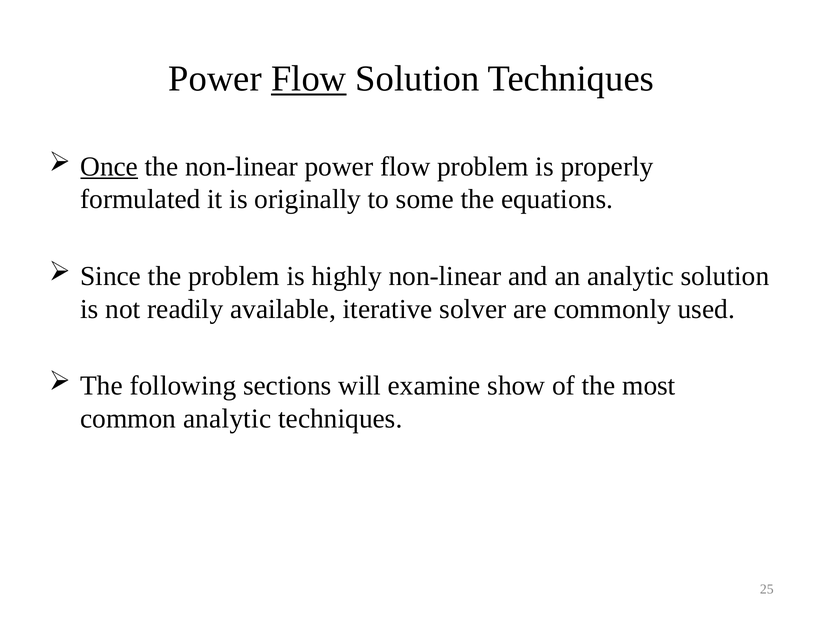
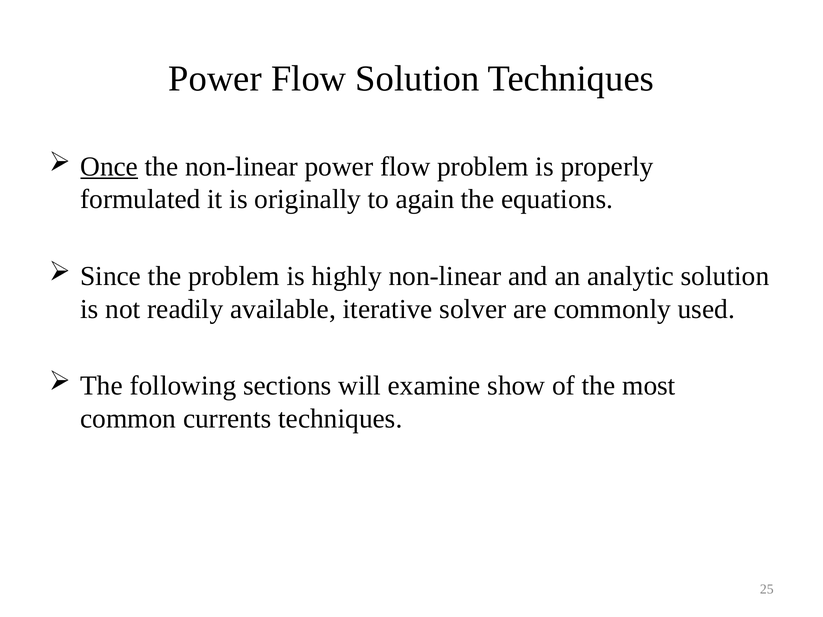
Flow underline: present -> none (309, 79)
some: some -> again (425, 199)
common analytic: analytic -> currents (227, 419)
